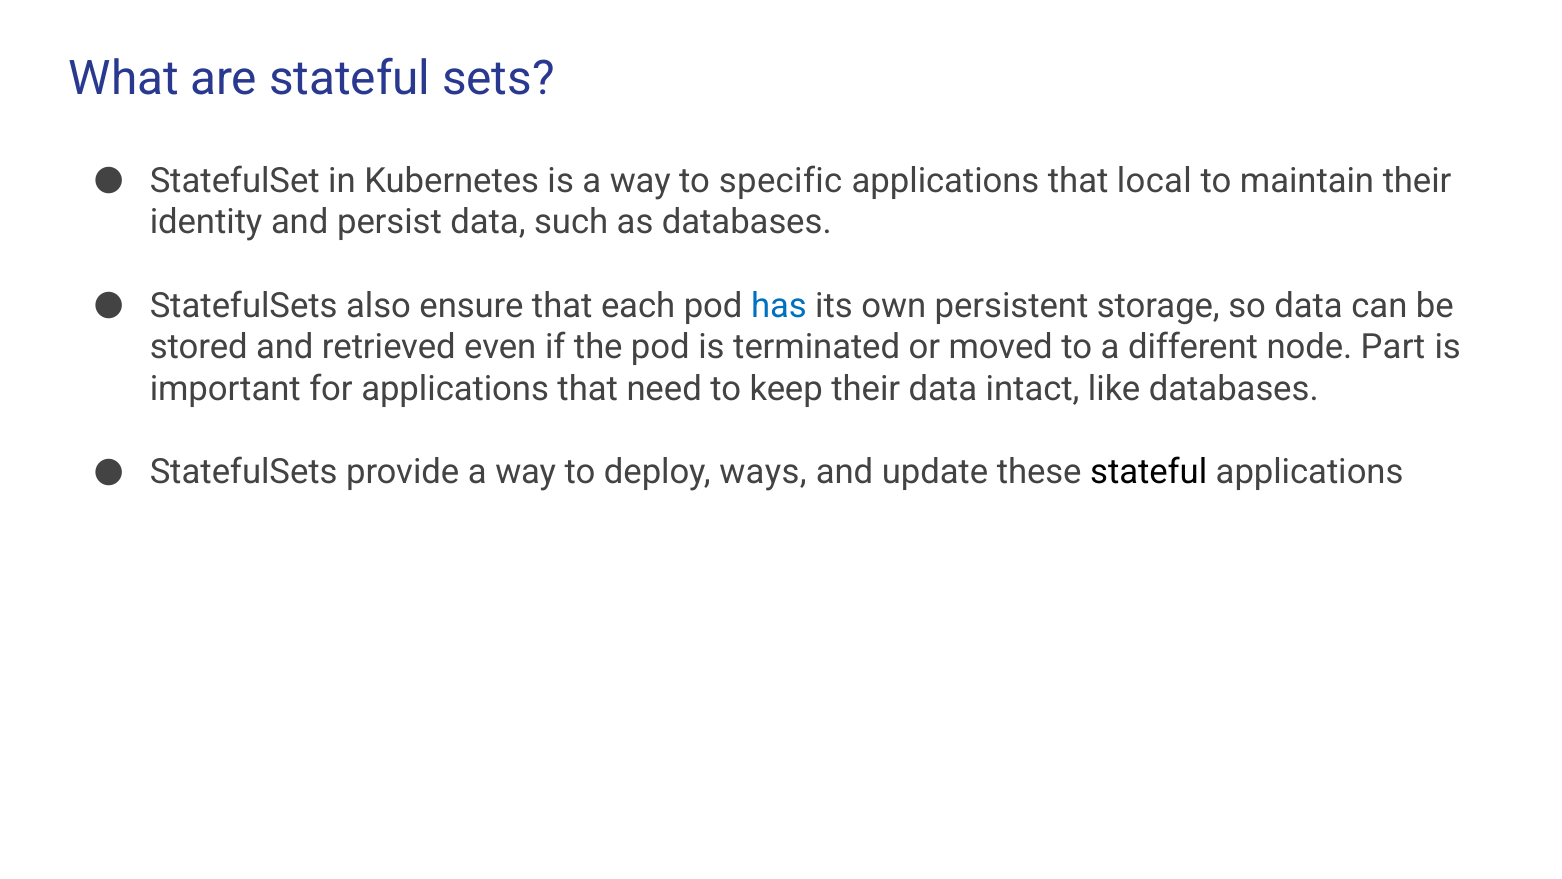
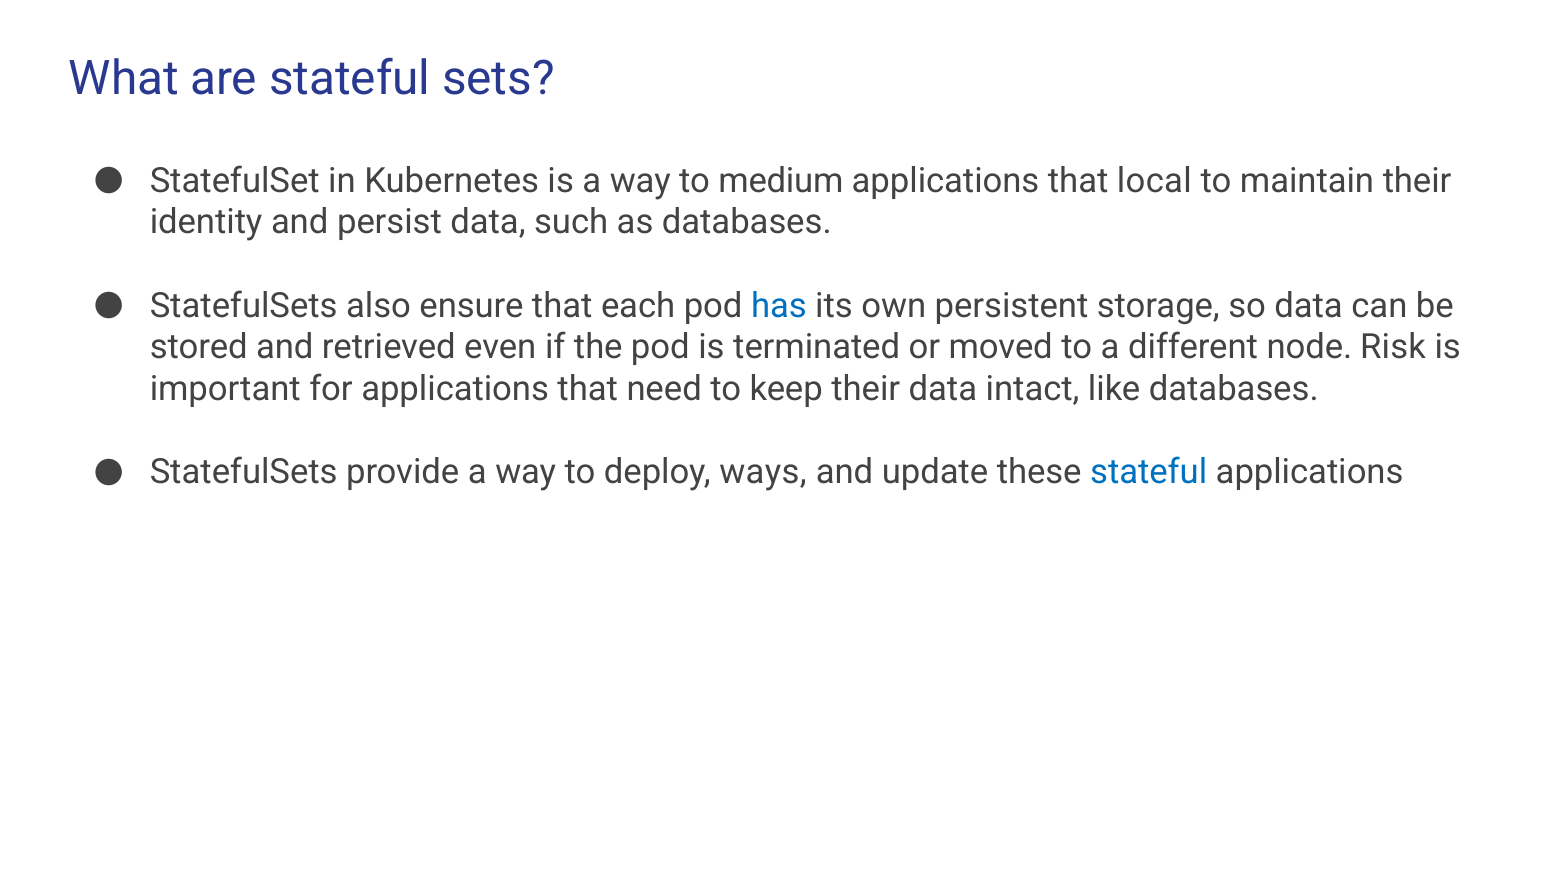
specific: specific -> medium (781, 181)
Part: Part -> Risk (1393, 347)
stateful colour: black -> blue (1149, 472)
